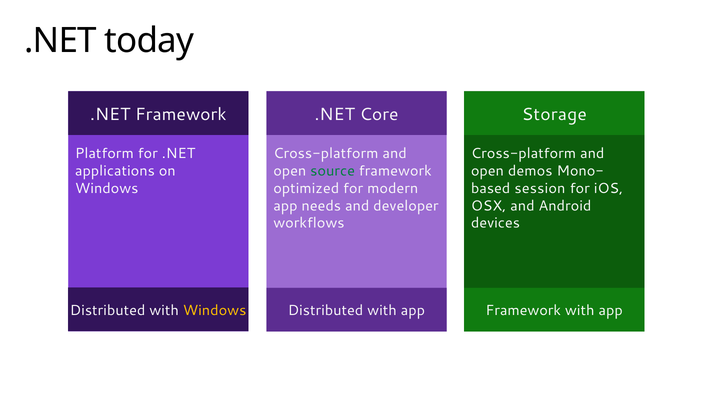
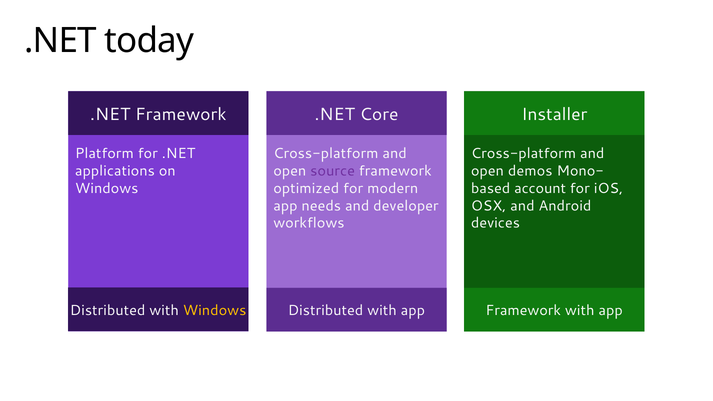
Storage: Storage -> Installer (554, 114)
source colour: green -> purple (333, 171)
session: session -> account (540, 188)
